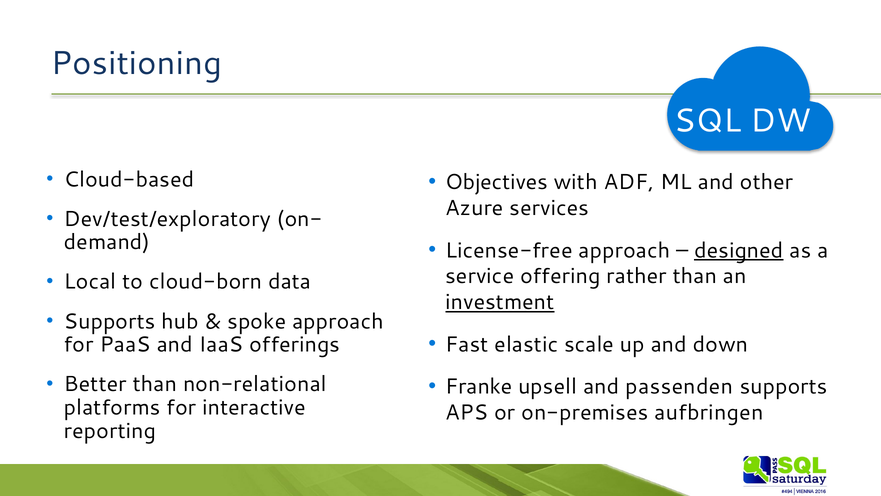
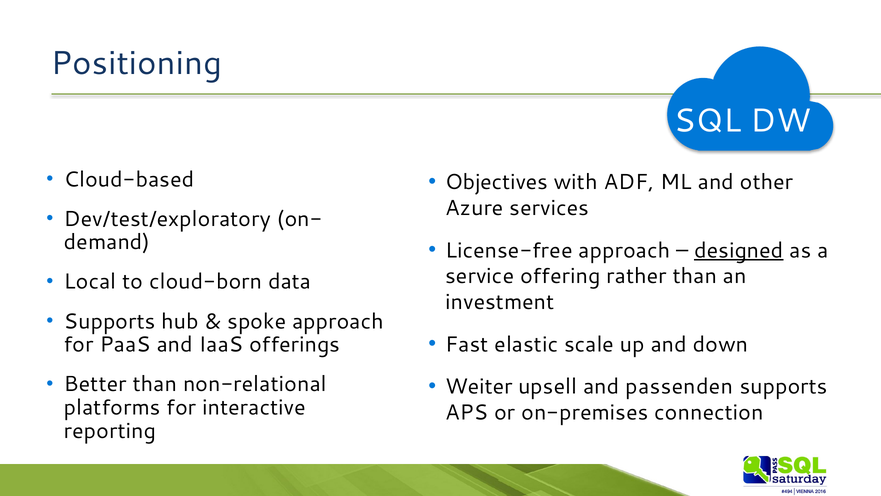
investment underline: present -> none (500, 302)
Franke: Franke -> Weiter (479, 386)
aufbringen: aufbringen -> connection (709, 412)
